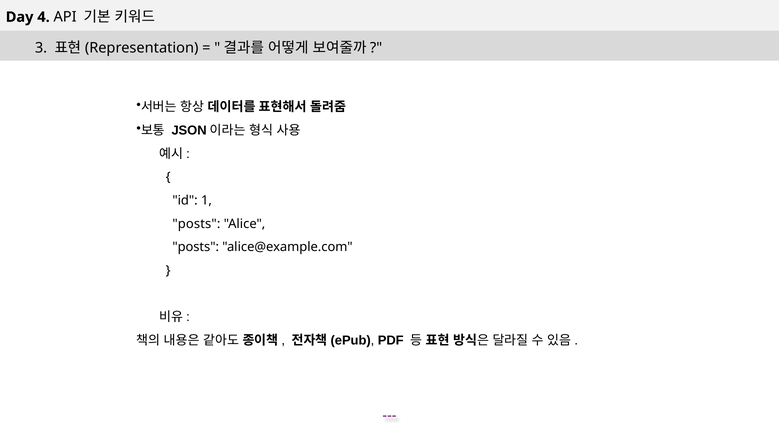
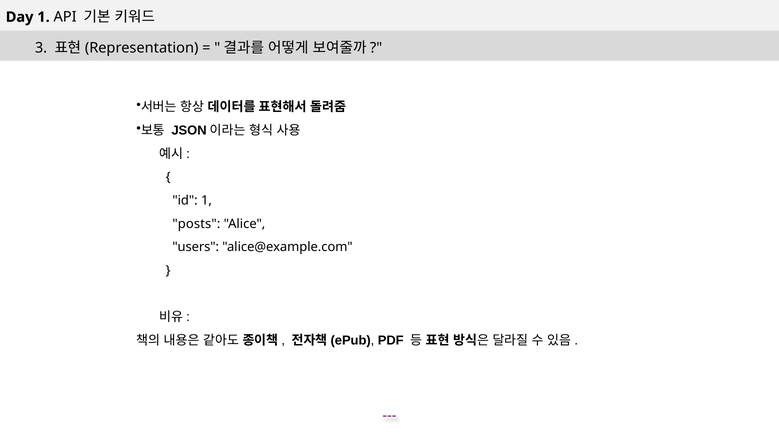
Day 4: 4 -> 1 (44, 17)
posts: posts -> users (196, 247)
